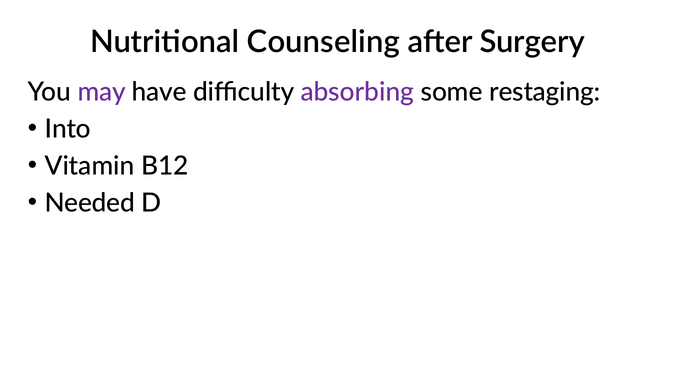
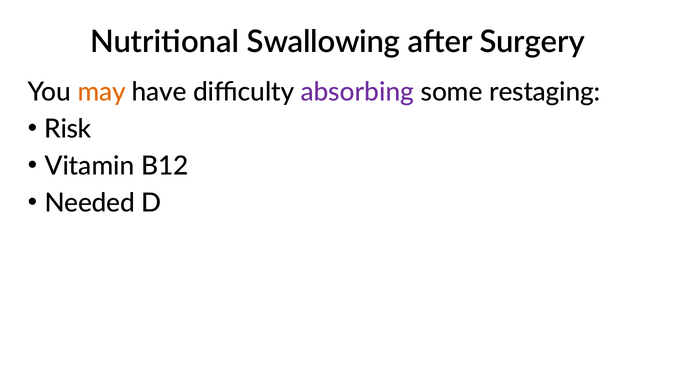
Counseling: Counseling -> Swallowing (324, 42)
may colour: purple -> orange (102, 92)
Into: Into -> Risk (68, 129)
